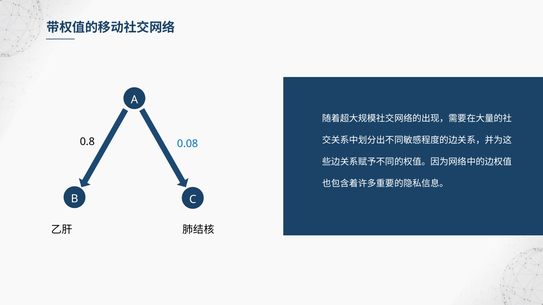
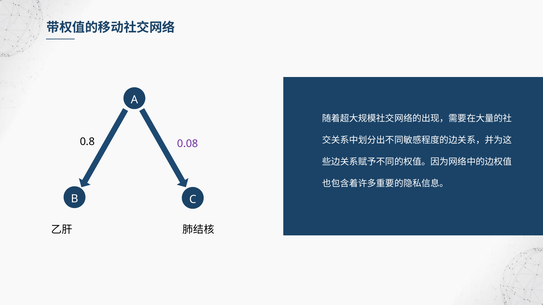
0.08 colour: blue -> purple (188, 144)
